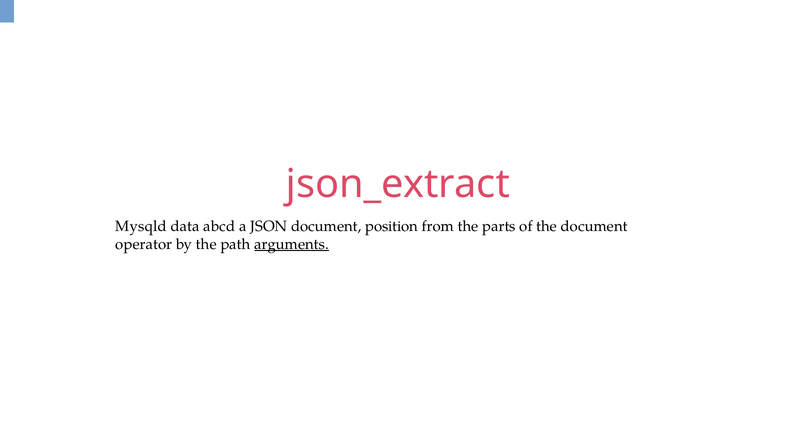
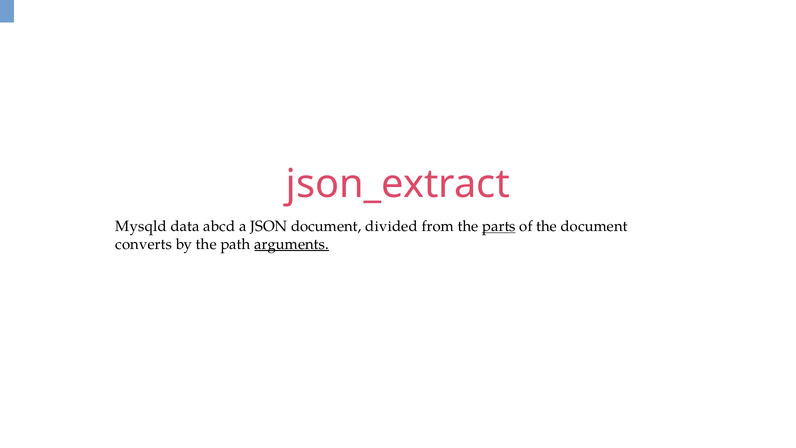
position: position -> divided (392, 226)
parts underline: none -> present (499, 226)
operator: operator -> converts (144, 244)
